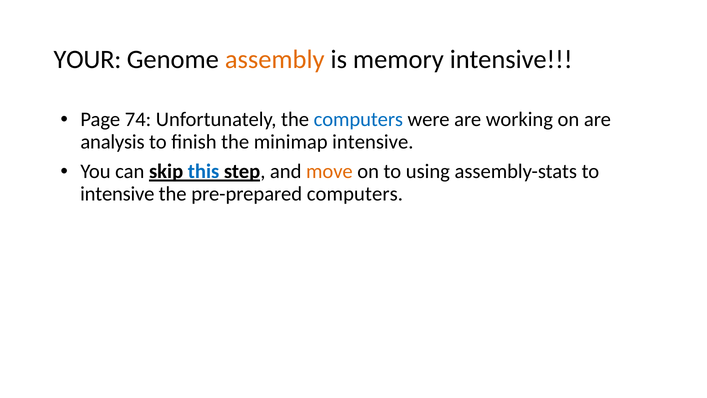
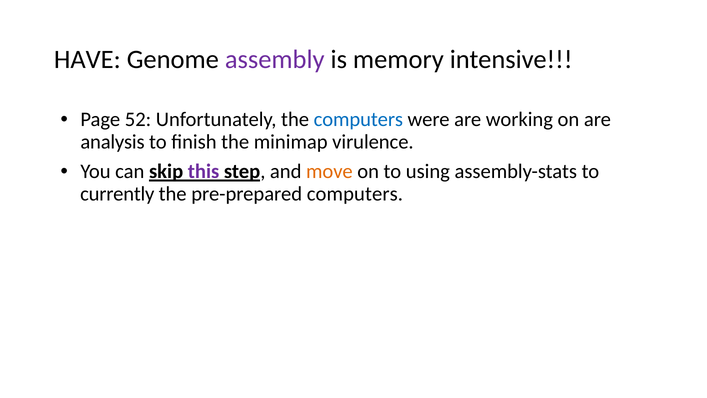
YOUR: YOUR -> HAVE (87, 59)
assembly colour: orange -> purple (275, 59)
74: 74 -> 52 (138, 120)
minimap intensive: intensive -> virulence (373, 142)
this colour: blue -> purple (204, 171)
intensive: intensive -> currently (117, 194)
